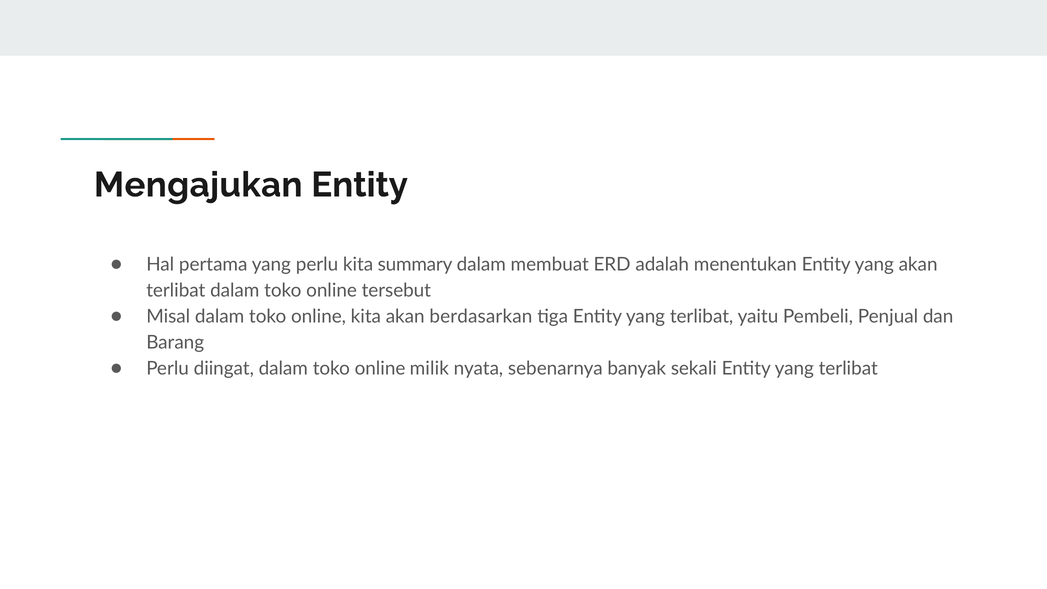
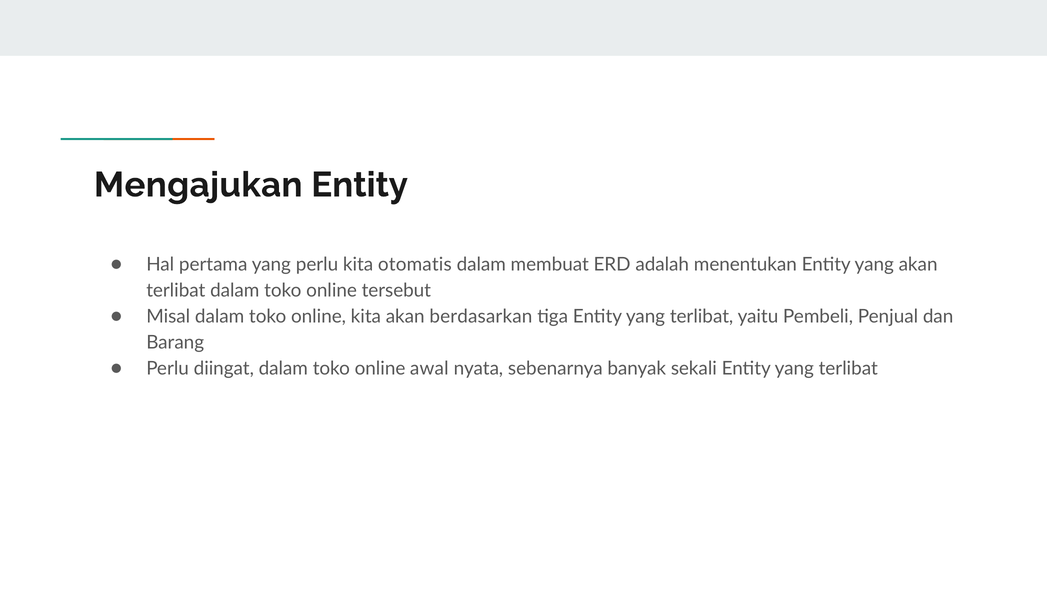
summary: summary -> otomatis (415, 264)
milik: milik -> awal (429, 368)
